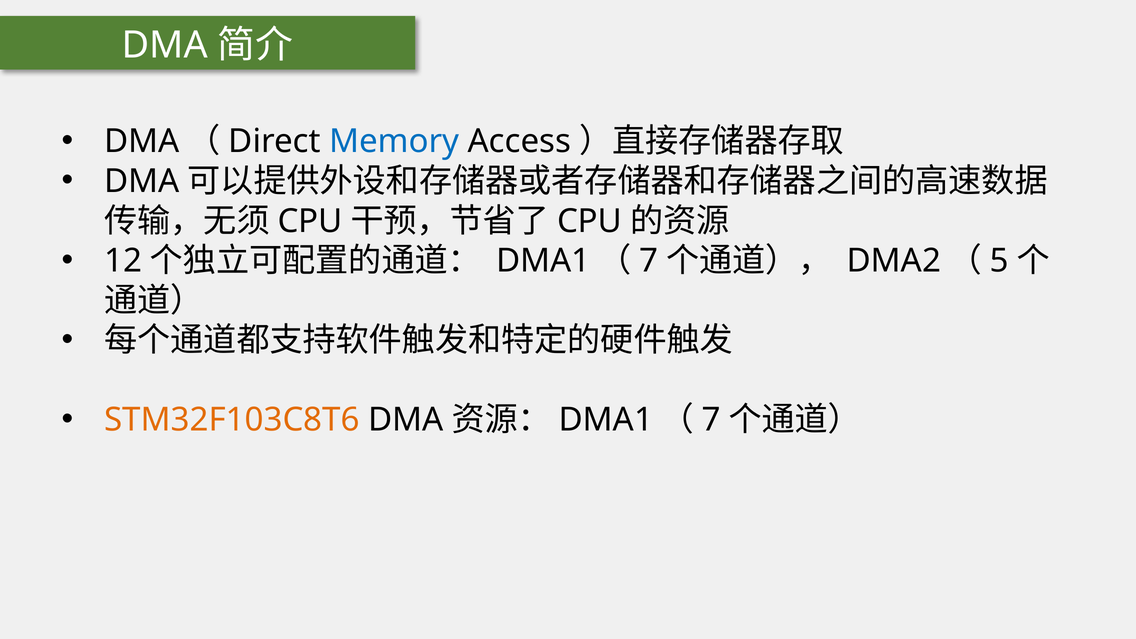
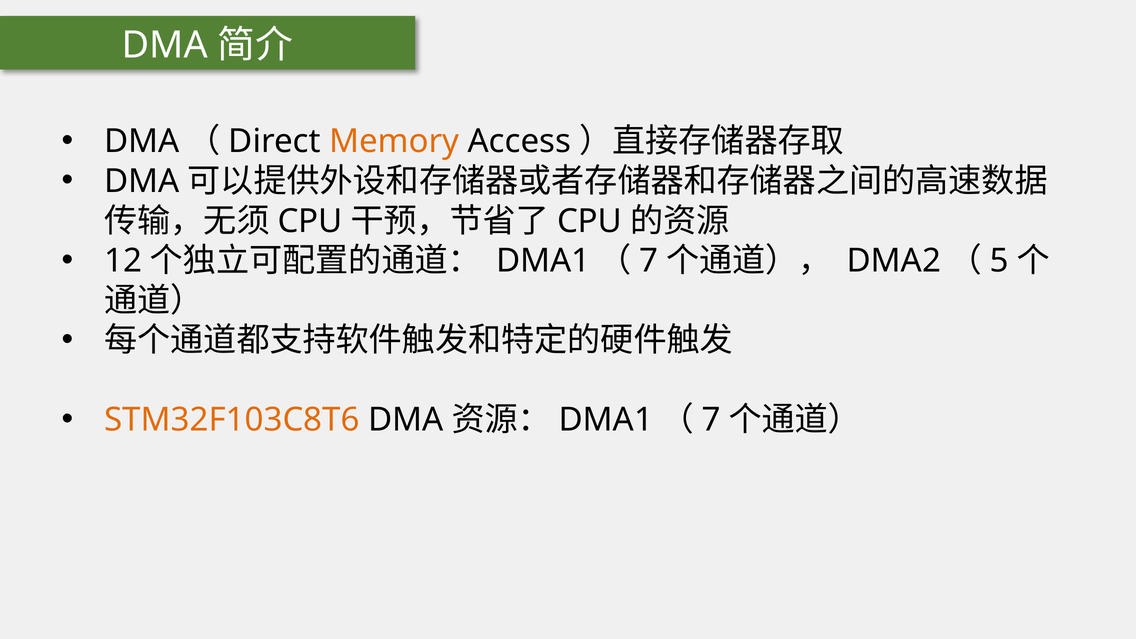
Memory colour: blue -> orange (394, 142)
